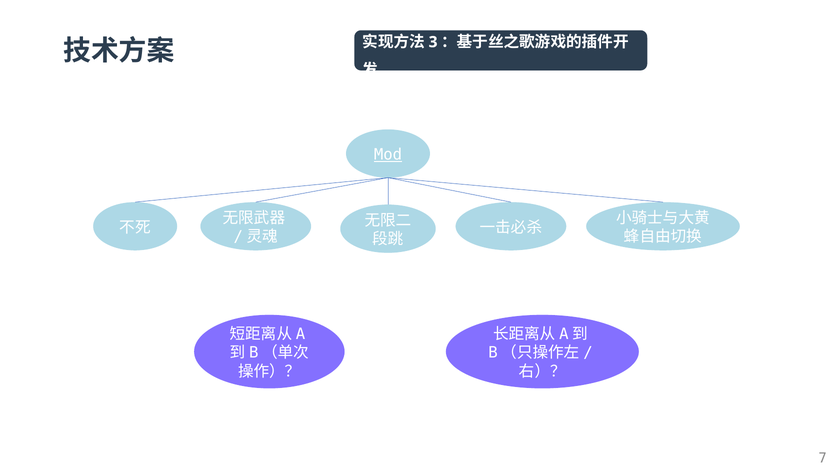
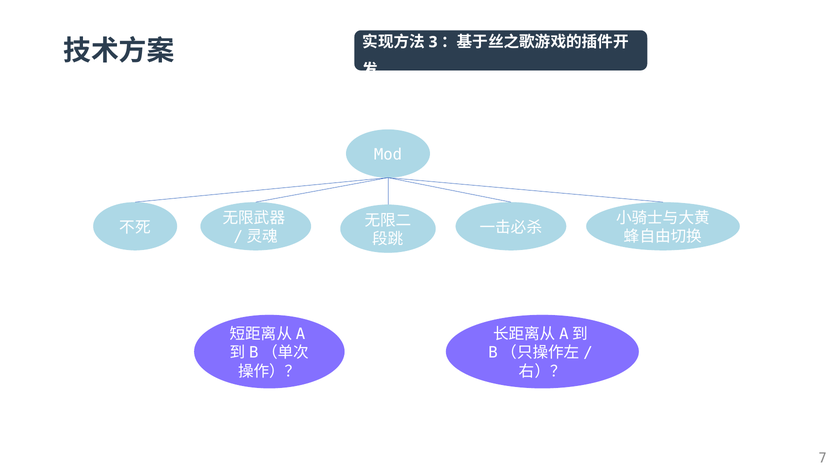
Mod underline: present -> none (388, 154)
